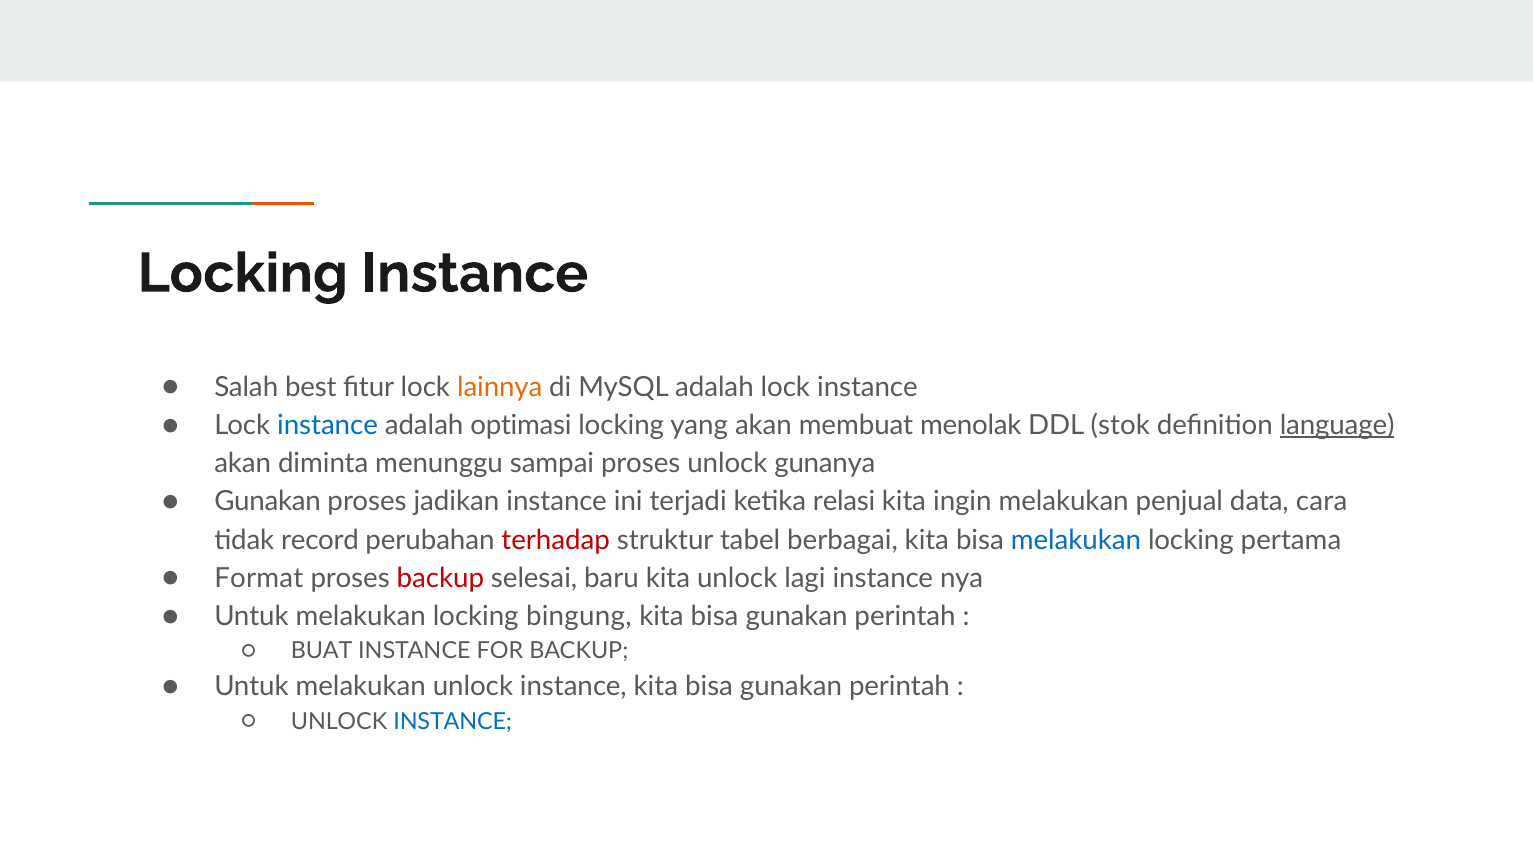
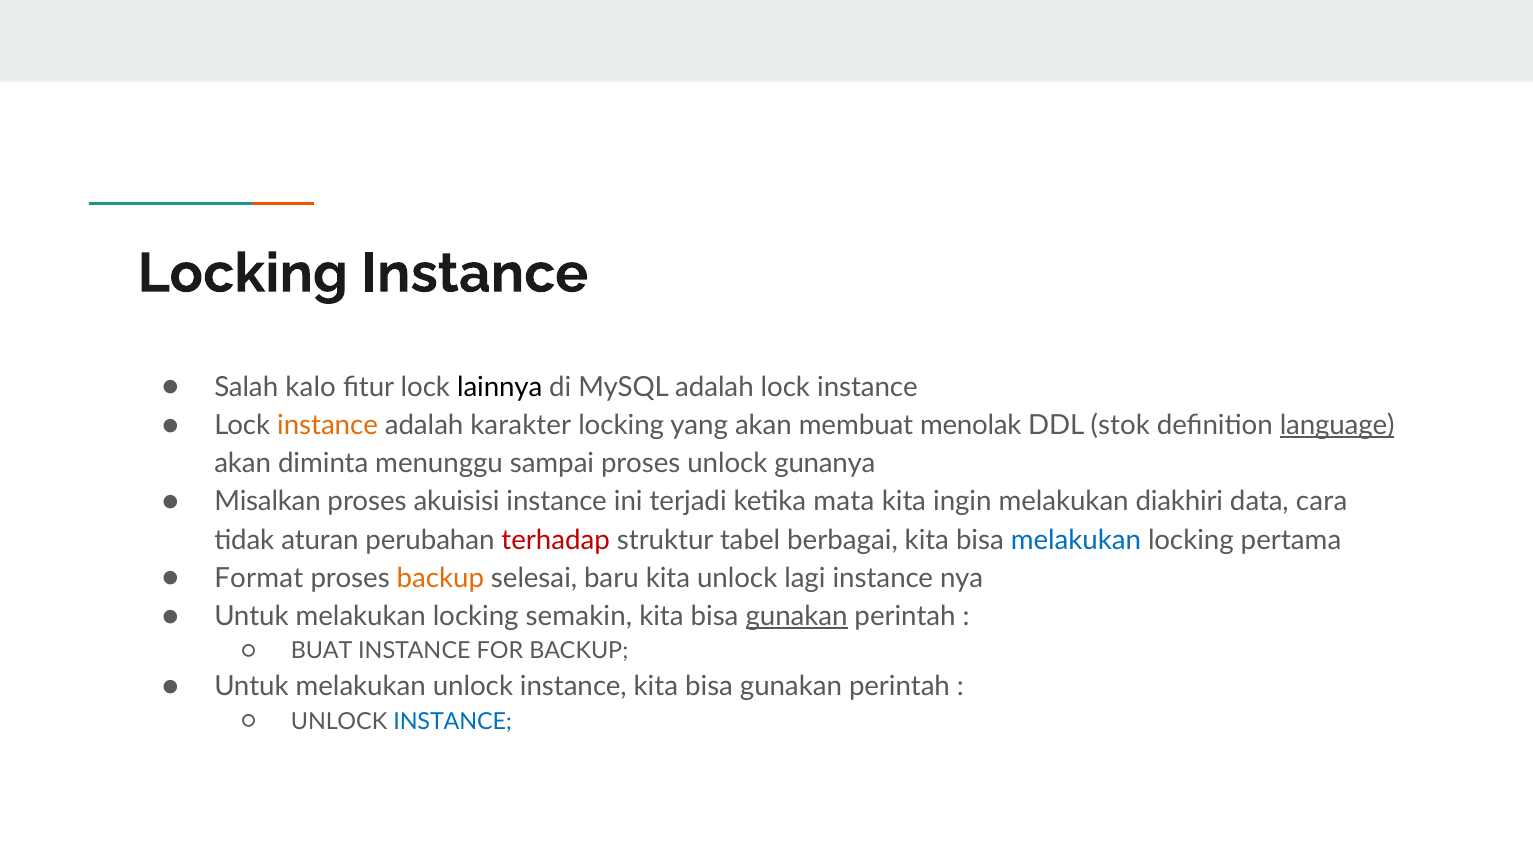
best: best -> kalo (311, 387)
lainnya colour: orange -> black (500, 387)
instance colour: blue -> orange (328, 426)
optimasi: optimasi -> karakter (521, 426)
Gunakan: Gunakan -> Misalkan (267, 502)
jadikan: jadikan -> akuisisi (457, 502)
relasi: relasi -> mata (844, 502)
penjual: penjual -> diakhiri (1179, 502)
record: record -> aturan (320, 540)
backup colour: red -> orange (440, 578)
bingung: bingung -> semakin (579, 617)
gunakan underline: none -> present (797, 617)
